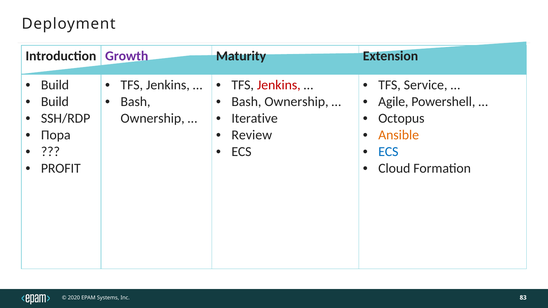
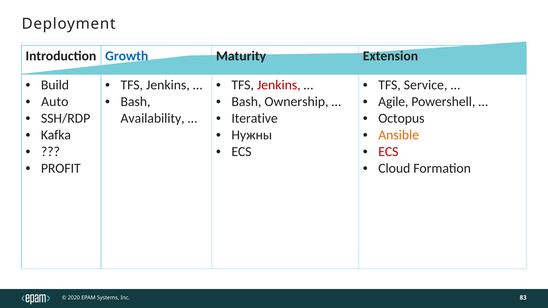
Growth colour: purple -> blue (127, 56)
Build: Build -> Auto (55, 102)
Ownership: Ownership -> Availability (153, 118)
Пора: Пора -> Kafka (56, 135)
Review: Review -> Нужны (252, 135)
ECS colour: blue -> red (388, 152)
